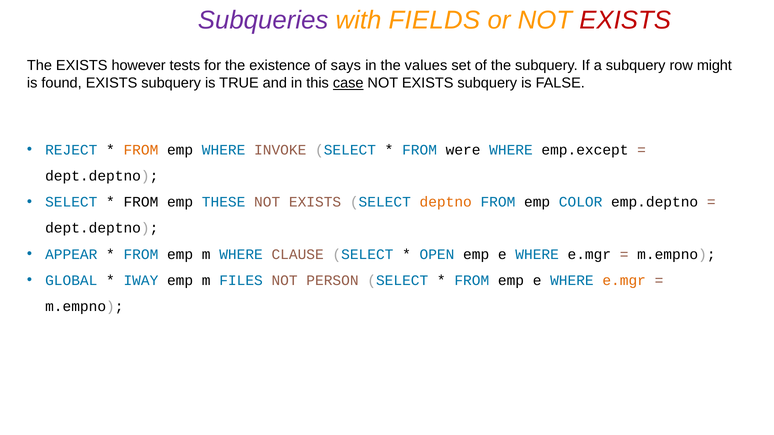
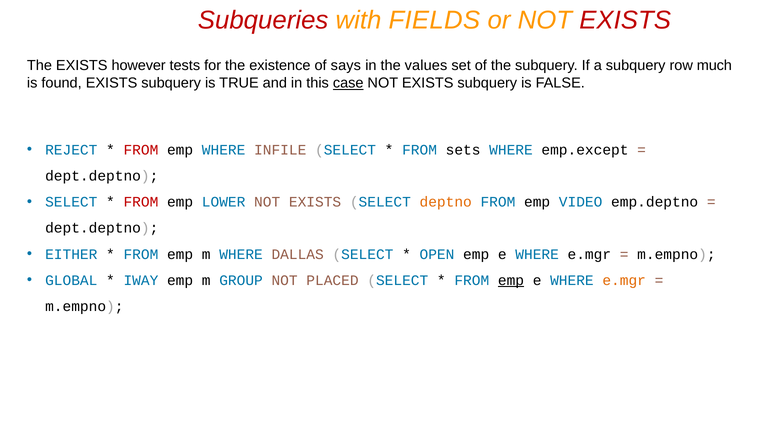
Subqueries colour: purple -> red (263, 20)
might: might -> much (714, 66)
FROM colour: orange -> red (141, 150)
INVOKE: INVOKE -> INFILE (280, 150)
were: were -> sets (463, 150)
FROM colour: black -> red (141, 202)
THESE: THESE -> LOWER (224, 202)
COLOR: COLOR -> VIDEO (581, 202)
APPEAR: APPEAR -> EITHER (71, 255)
CLAUSE: CLAUSE -> DALLAS (298, 255)
FILES: FILES -> GROUP (241, 281)
PERSON: PERSON -> PLACED (332, 281)
emp underline: none -> present (511, 281)
